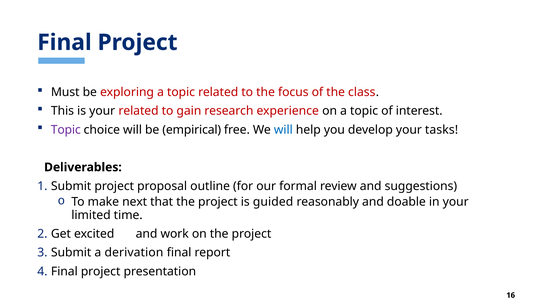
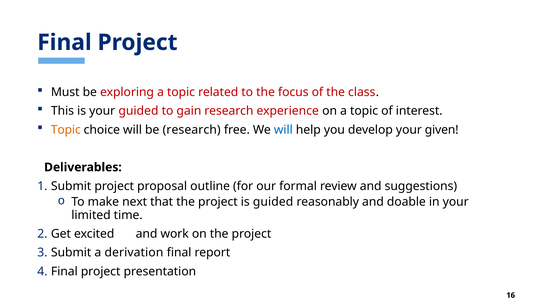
your related: related -> guided (138, 111)
Topic colour: purple -> orange (66, 130)
be empirical: empirical -> research (192, 130)
tasks: tasks -> given (442, 130)
